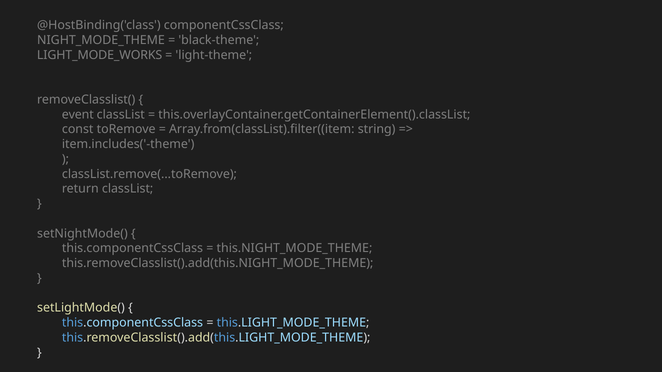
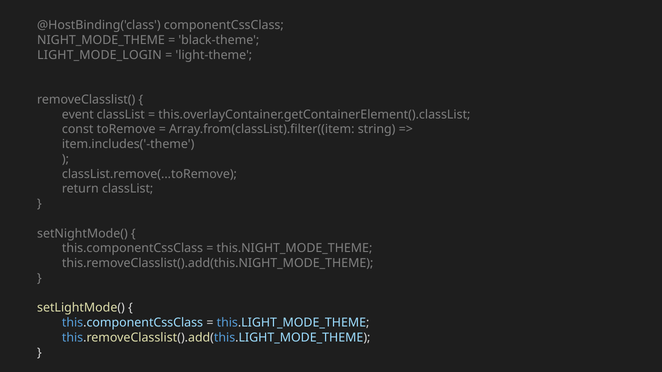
LIGHT_MODE_WORKS: LIGHT_MODE_WORKS -> LIGHT_MODE_LOGIN (99, 55)
